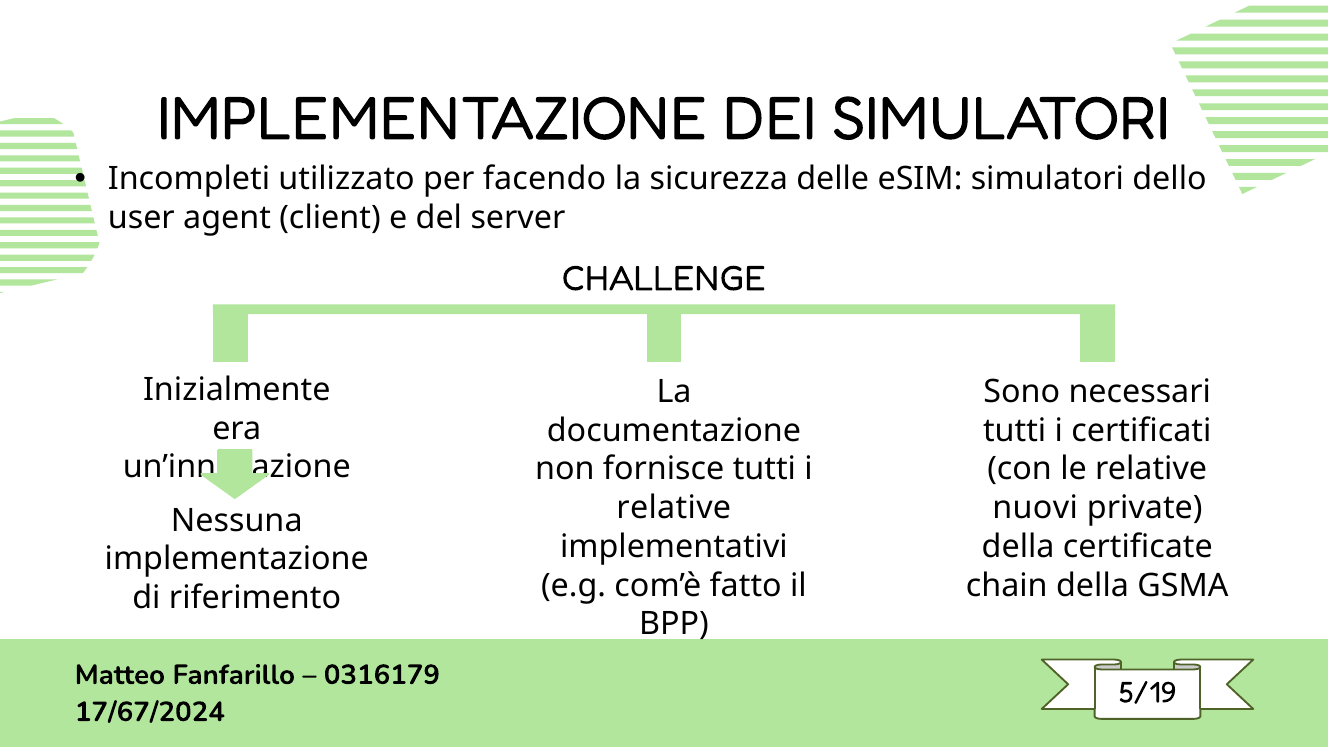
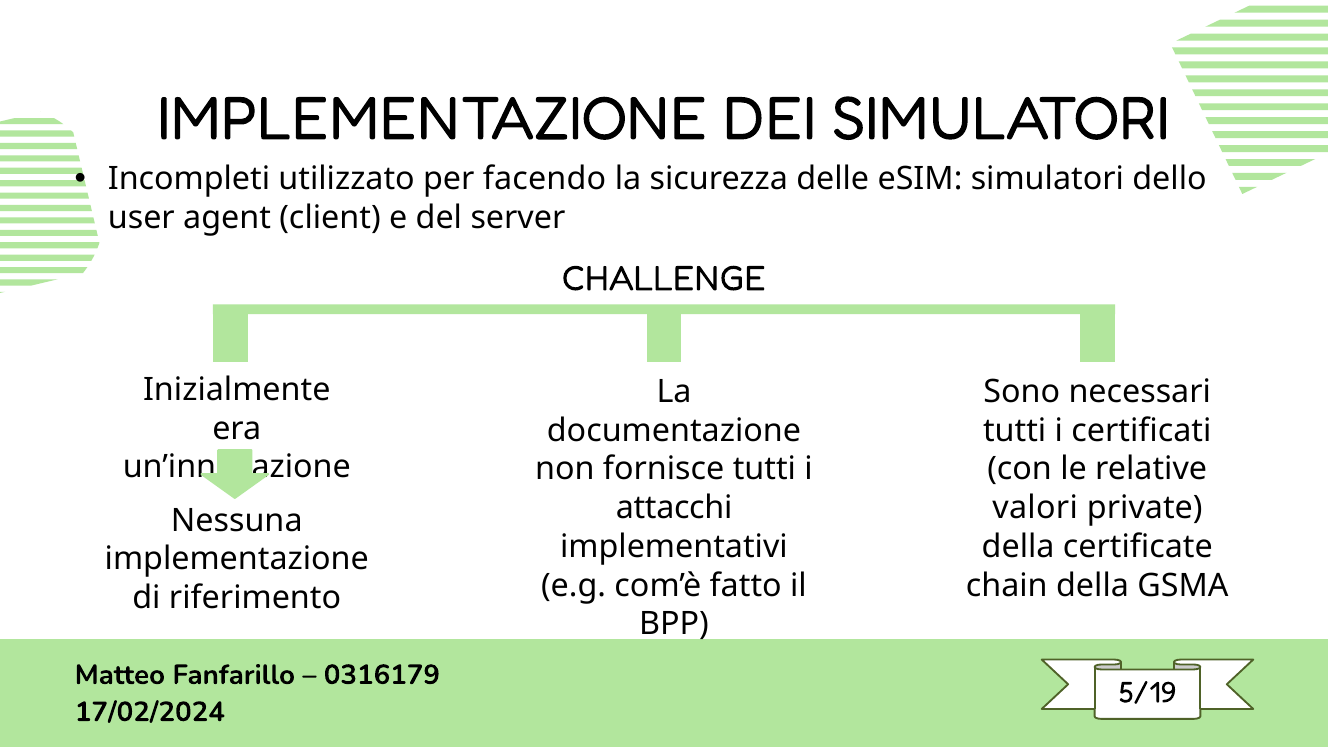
nuovi: nuovi -> valori (1035, 508)
relative: relative -> attacchi (674, 508)
17/67/2024: 17/67/2024 -> 17/02/2024 (150, 712)
